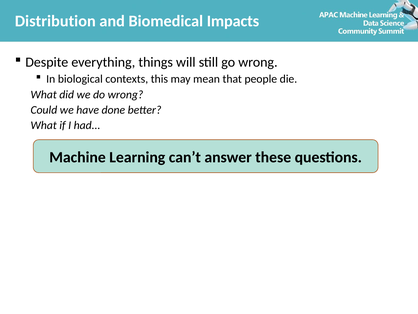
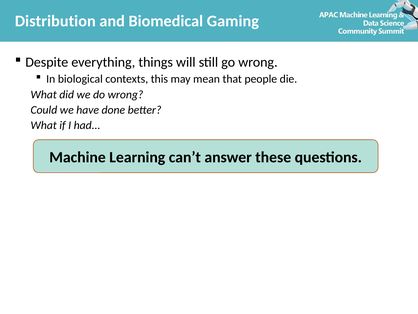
Impacts: Impacts -> Gaming (233, 21)
